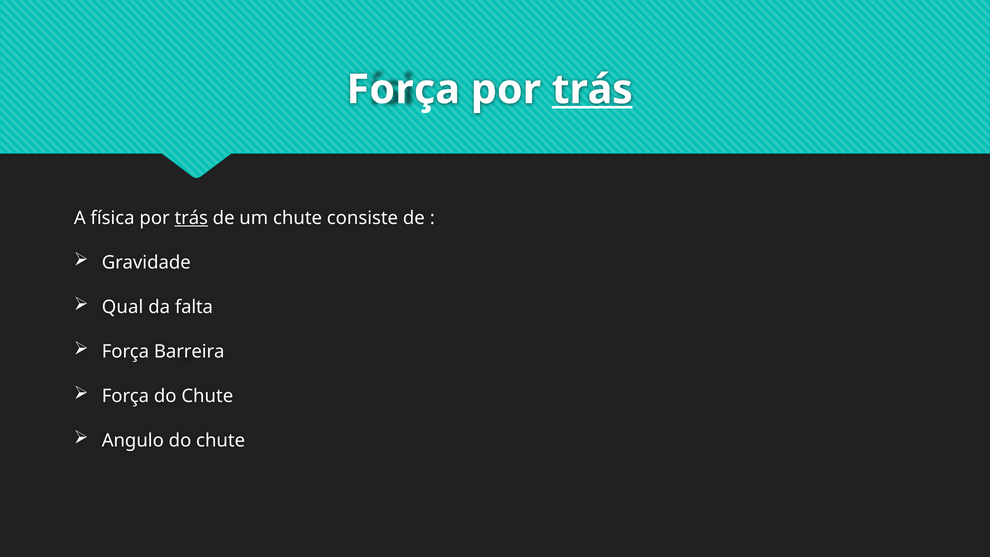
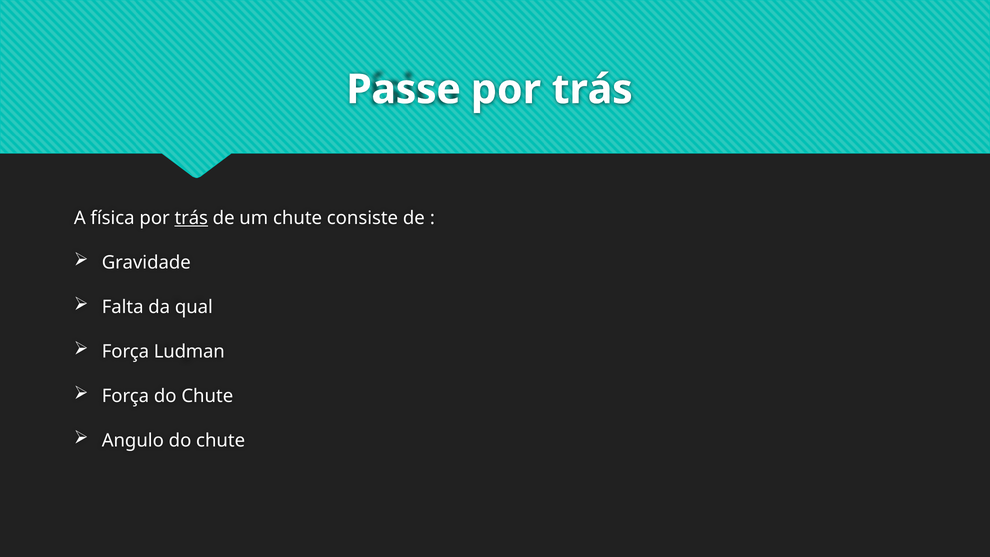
Força: Força -> Passe (404, 90)
trás underline: present -> none (592, 90)
Qual: Qual -> Falta (123, 307)
falta: falta -> qual (194, 307)
Barreira: Barreira -> Ludman (189, 352)
